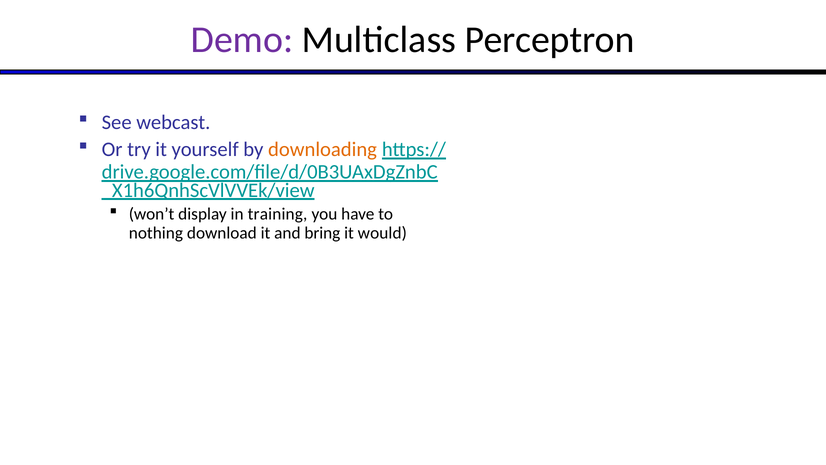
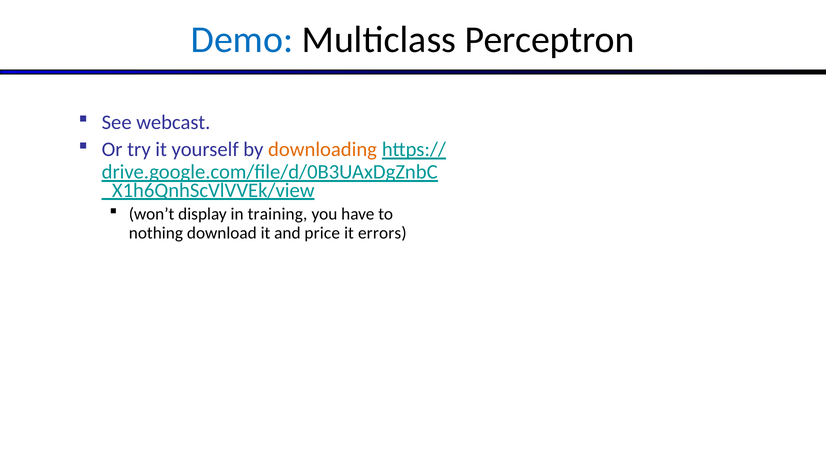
Demo colour: purple -> blue (242, 40)
bring: bring -> price (322, 233)
would: would -> errors (382, 233)
